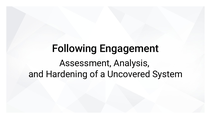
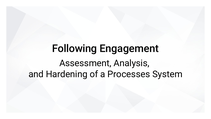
Uncovered: Uncovered -> Processes (129, 74)
